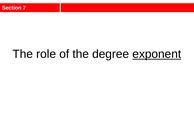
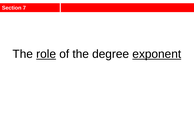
role underline: none -> present (46, 54)
